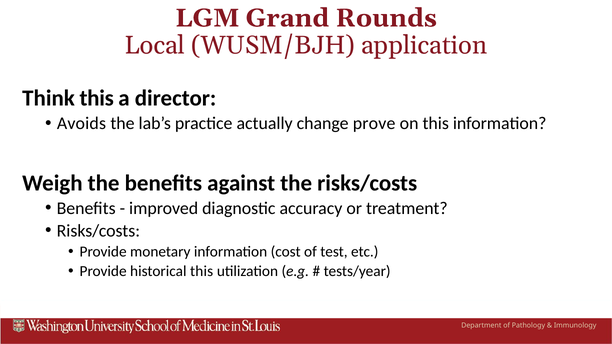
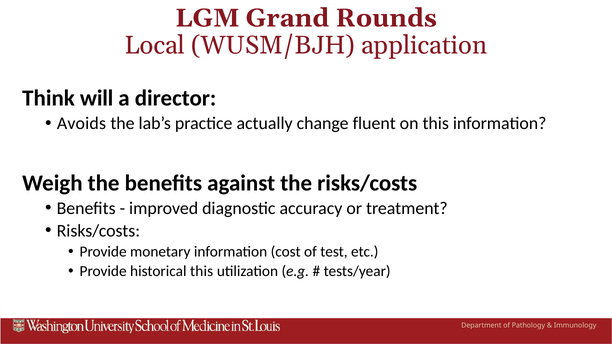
Think this: this -> will (97, 98)
prove: prove -> fluent (374, 124)
